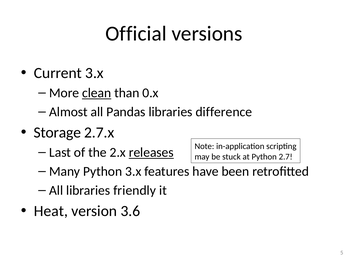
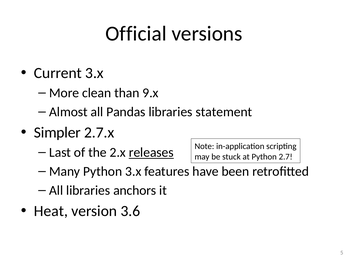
clean underline: present -> none (97, 93)
0.x: 0.x -> 9.x (151, 93)
difference: difference -> statement (224, 112)
Storage: Storage -> Simpler (57, 133)
friendly: friendly -> anchors (135, 190)
